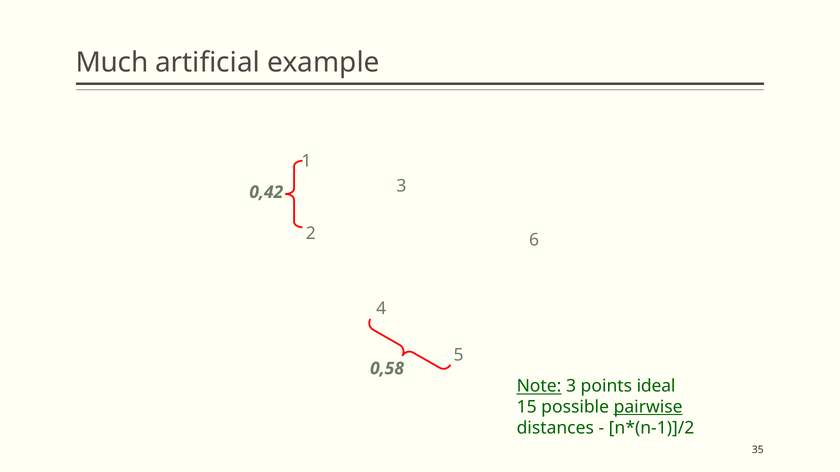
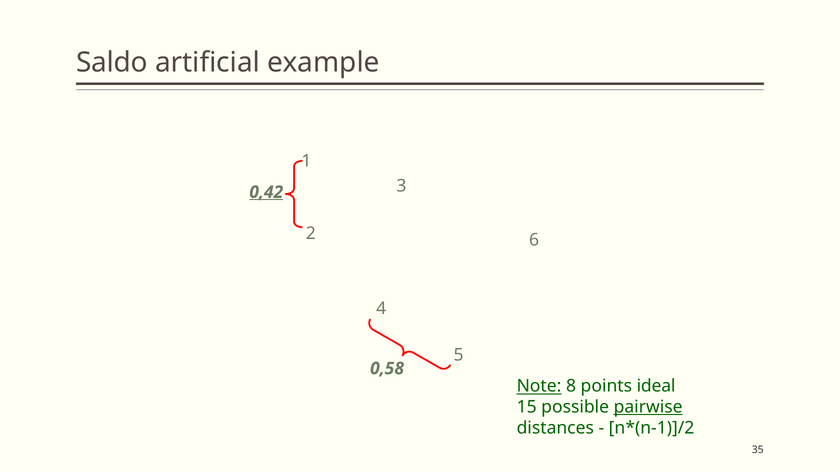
Much: Much -> Saldo (112, 62)
0,42 underline: none -> present (266, 192)
Note 3: 3 -> 8 (571, 386)
